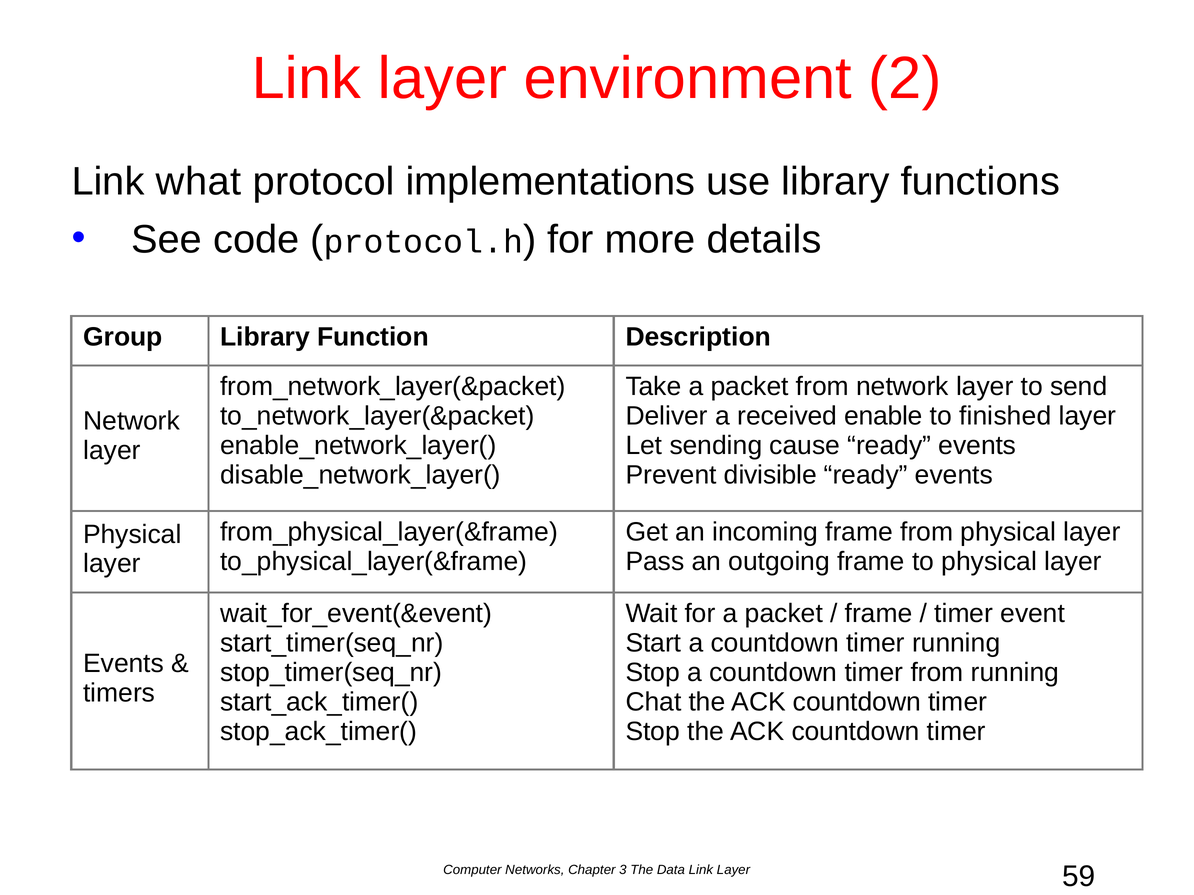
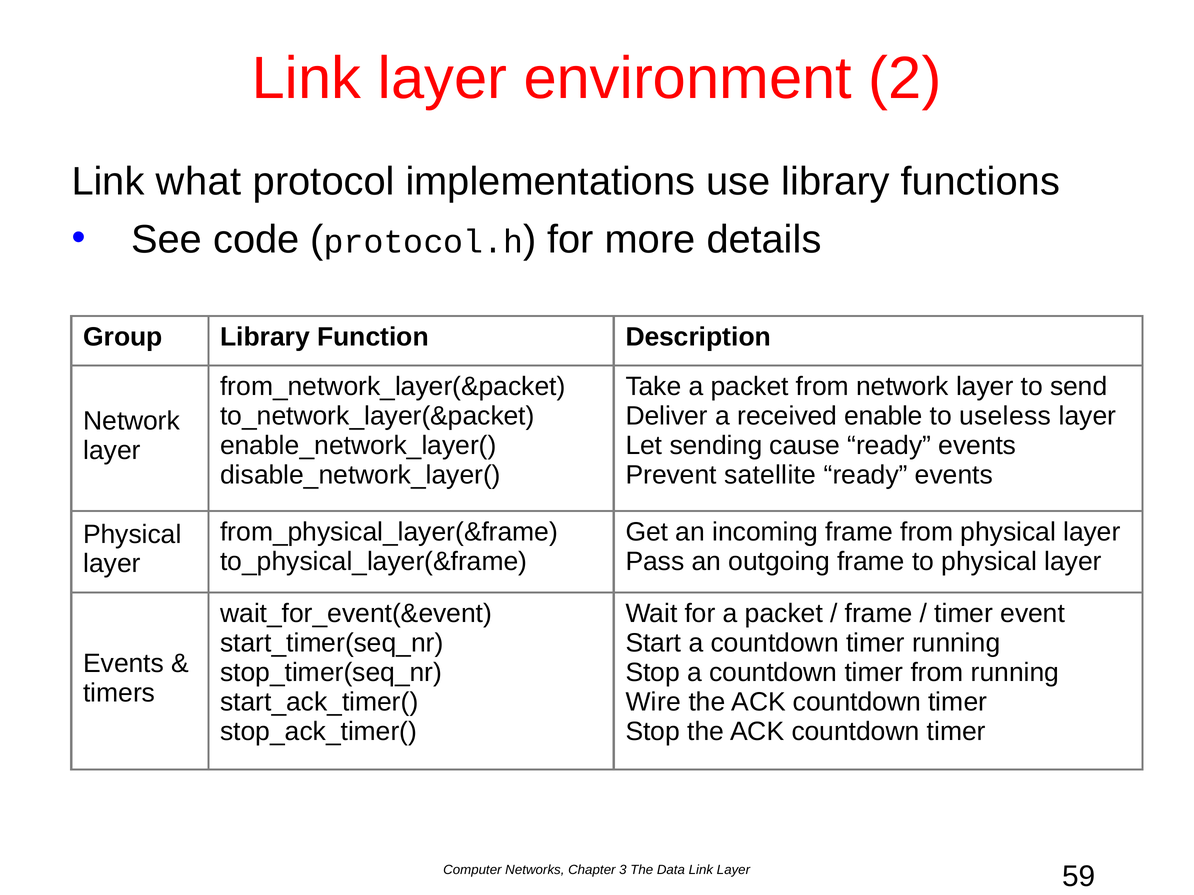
finished: finished -> useless (1005, 416)
divisible: divisible -> satellite (770, 475)
Chat: Chat -> Wire (653, 702)
